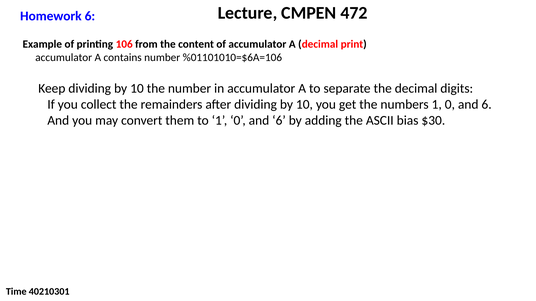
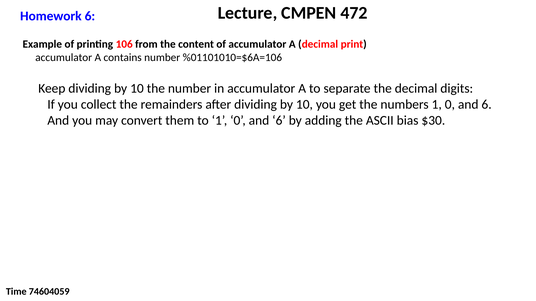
40210301: 40210301 -> 74604059 (49, 292)
